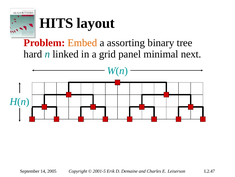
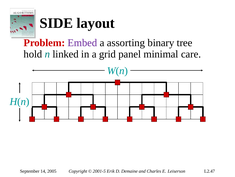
HITS: HITS -> SIDE (56, 23)
Embed colour: orange -> purple (82, 43)
hard: hard -> hold (33, 54)
next: next -> care (191, 54)
